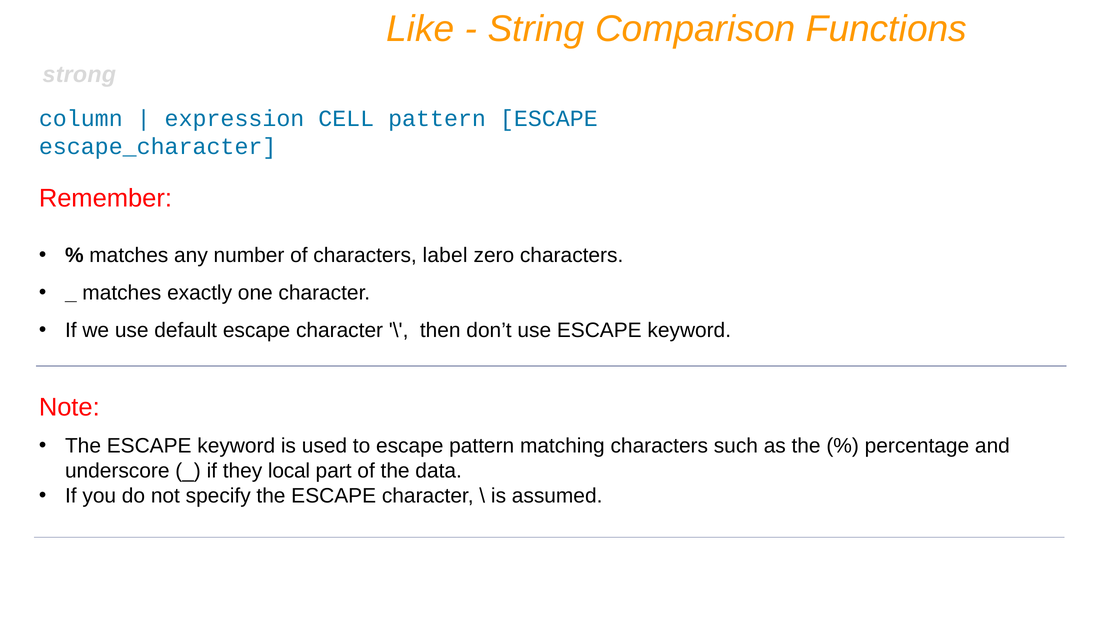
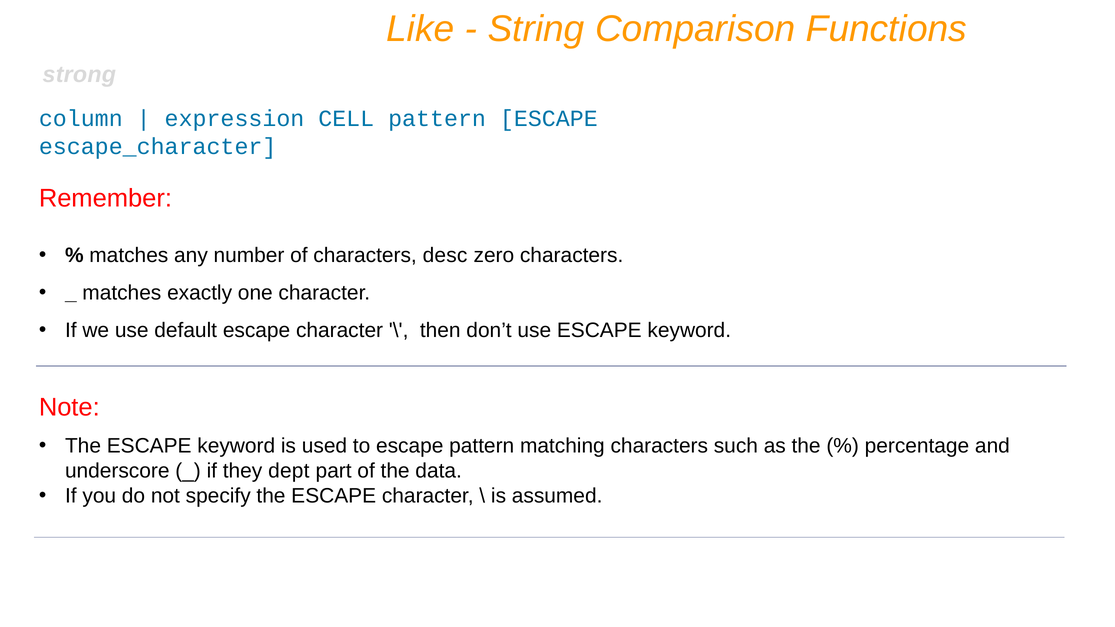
label: label -> desc (445, 255)
local: local -> dept (289, 471)
